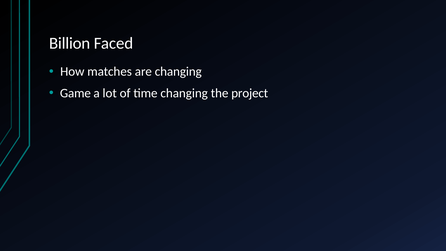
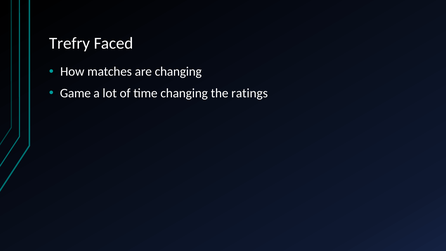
Billion: Billion -> Trefry (70, 43)
project: project -> ratings (250, 93)
